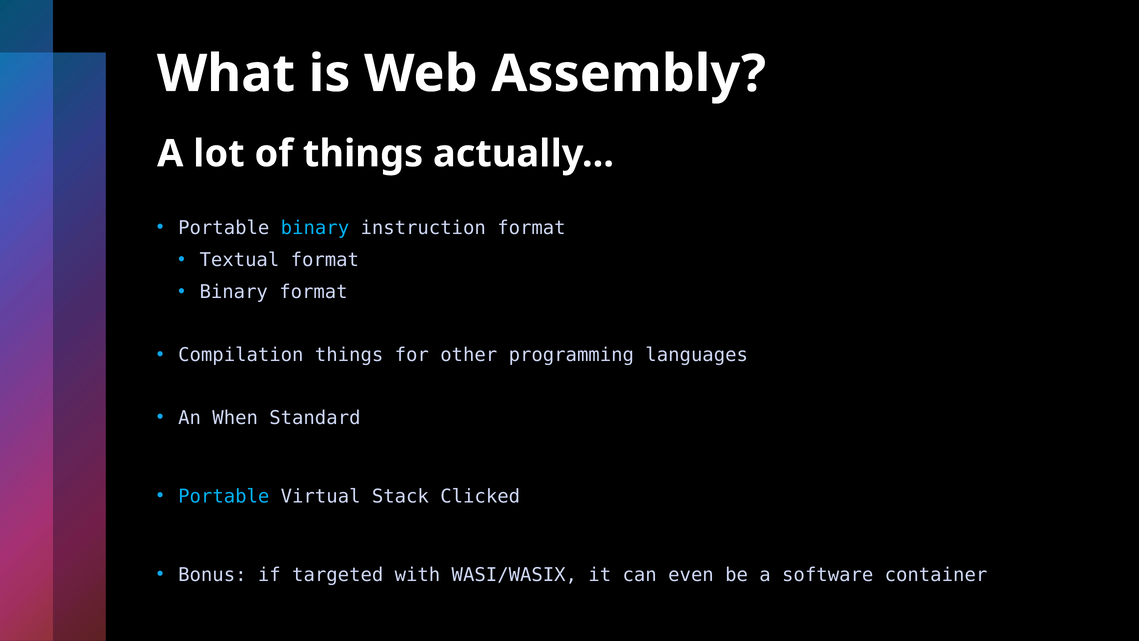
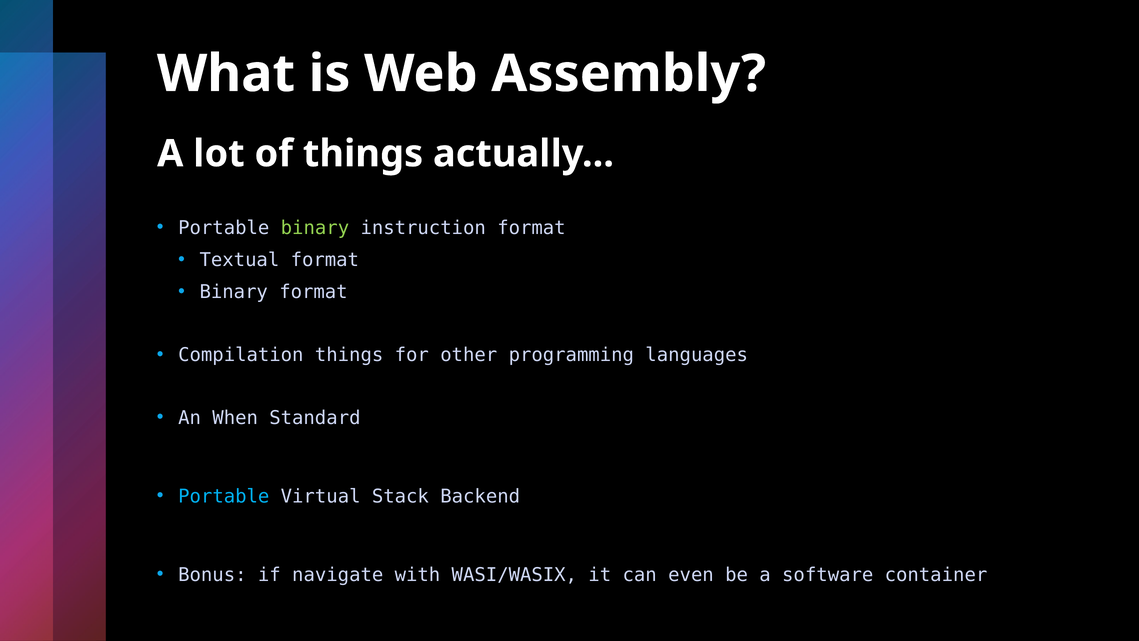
binary colour: light blue -> light green (315, 228)
Clicked: Clicked -> Backend (480, 496)
targeted: targeted -> navigate (338, 575)
